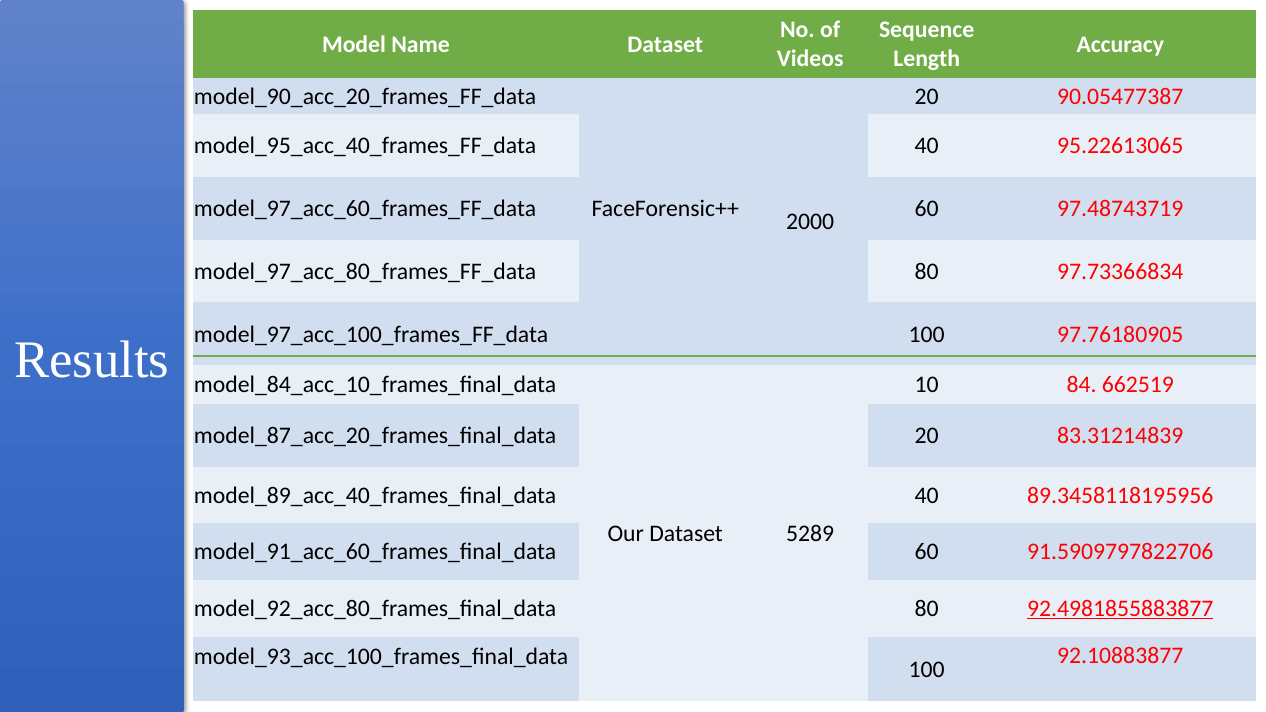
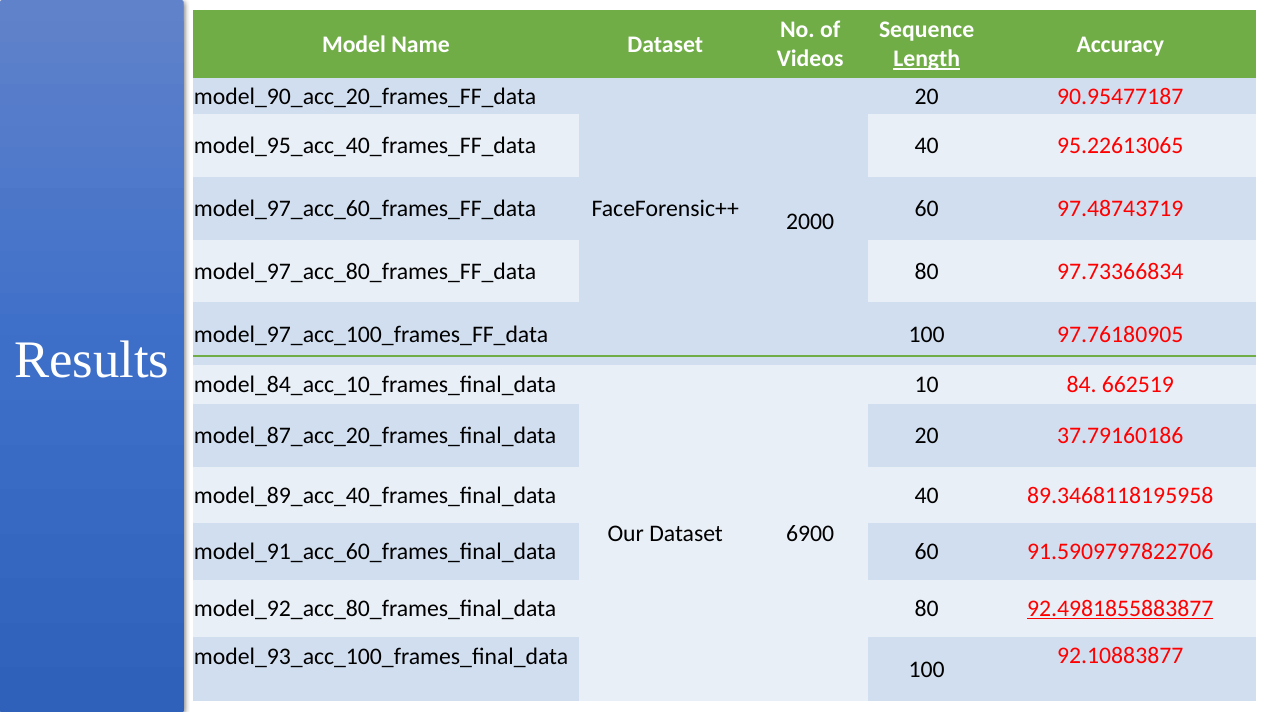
Length underline: none -> present (927, 59)
90.05477387: 90.05477387 -> 90.95477187 (1120, 96)
83.31214839: 83.31214839 -> 37.79160186 (1120, 436)
89.3458118195956: 89.3458118195956 -> 89.3468118195958 (1120, 495)
5289: 5289 -> 6900 (810, 534)
